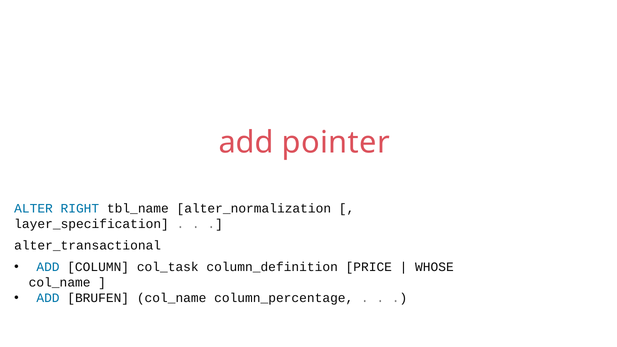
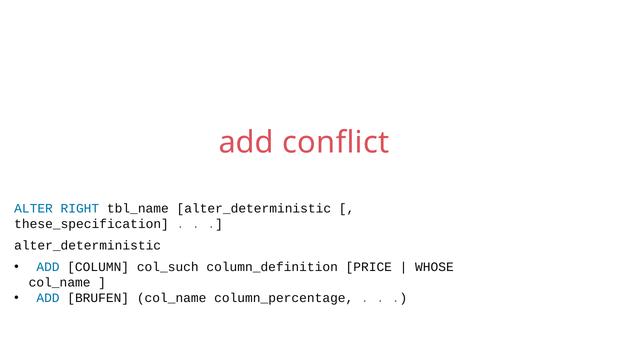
pointer: pointer -> conflict (336, 142)
tbl_name alter_normalization: alter_normalization -> alter_deterministic (254, 209)
layer_specification: layer_specification -> these_specification (92, 224)
alter_transactional: alter_transactional -> alter_deterministic (88, 246)
col_task: col_task -> col_such (168, 267)
